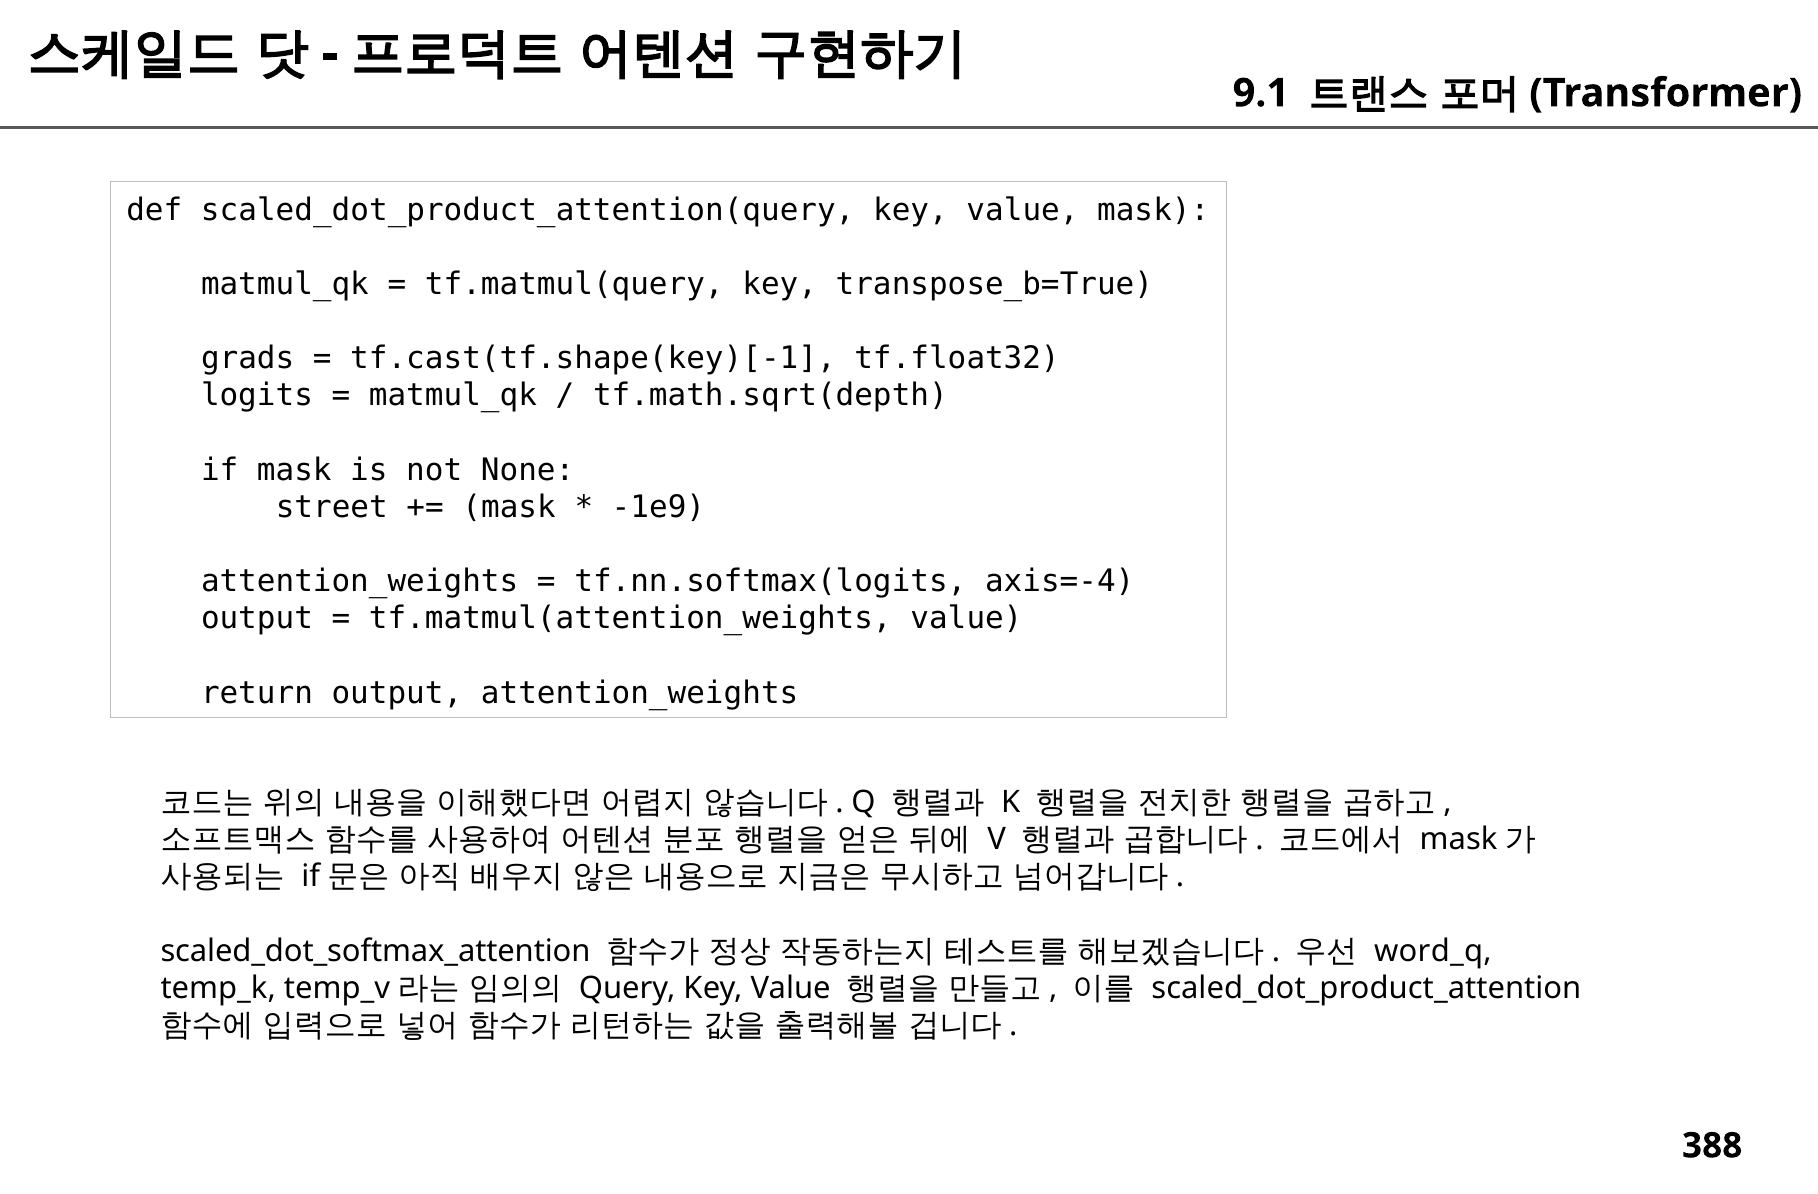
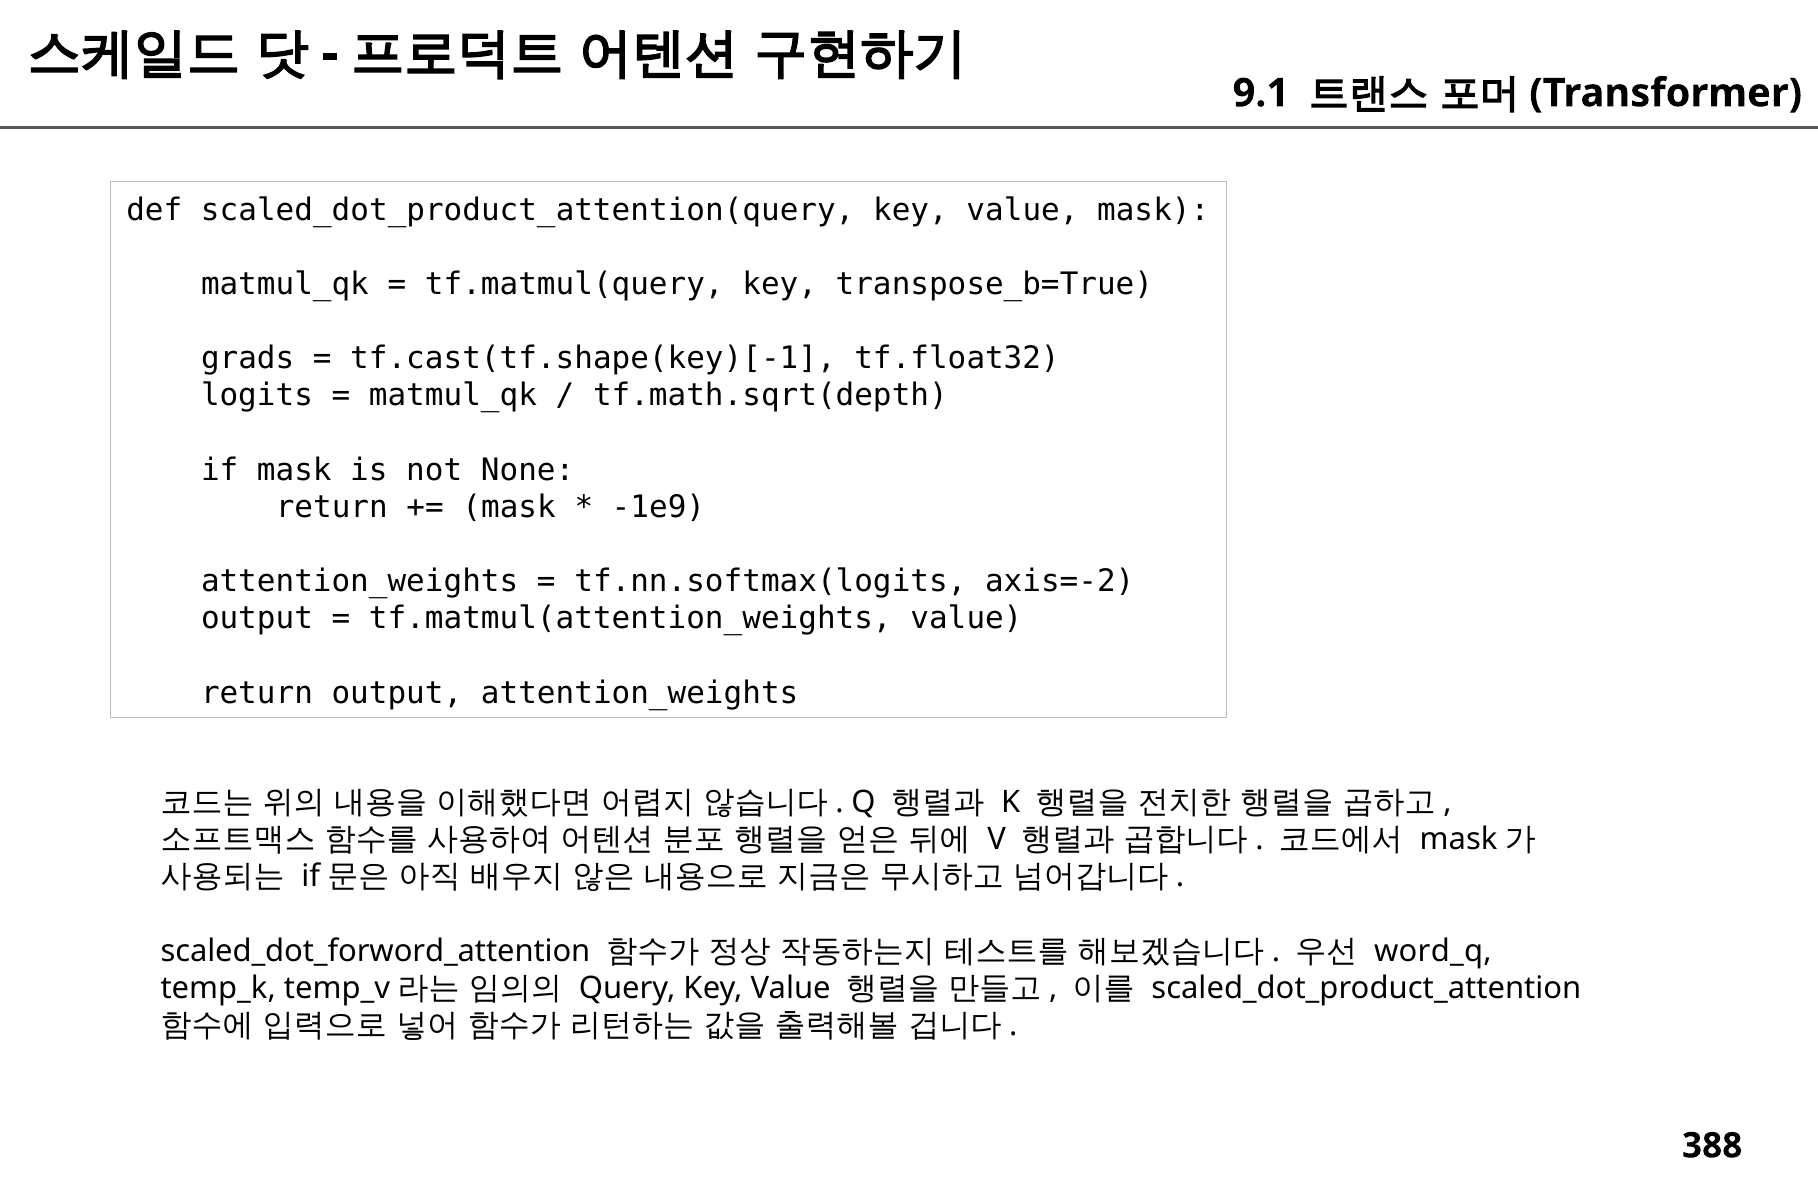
street: street -> return (332, 507)
axis=-4: axis=-4 -> axis=-2 (1060, 582)
scaled_dot_softmax_attention: scaled_dot_softmax_attention -> scaled_dot_forword_attention (375, 951)
